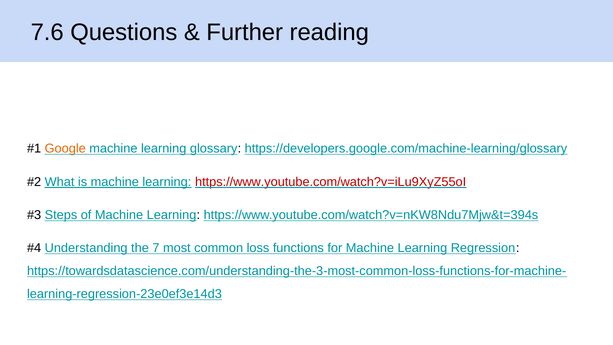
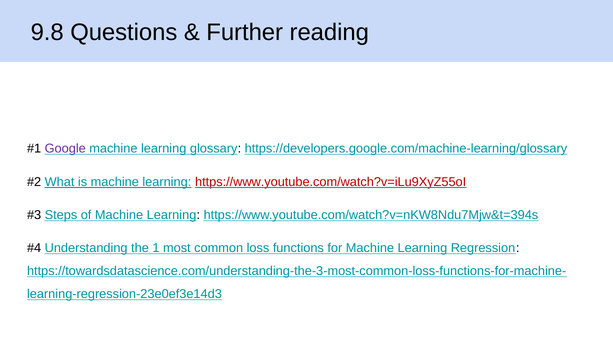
7.6: 7.6 -> 9.8 (47, 33)
Google colour: orange -> purple (65, 149)
7: 7 -> 1 (156, 248)
